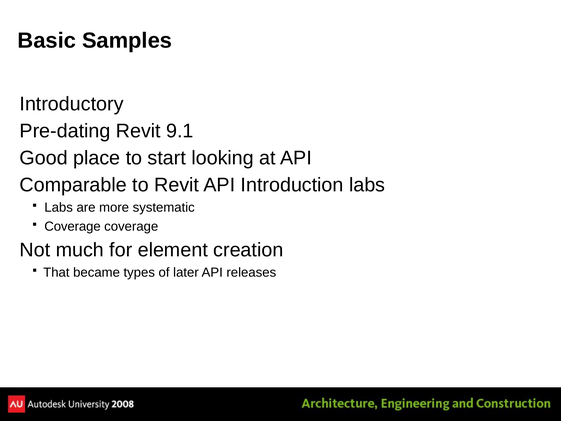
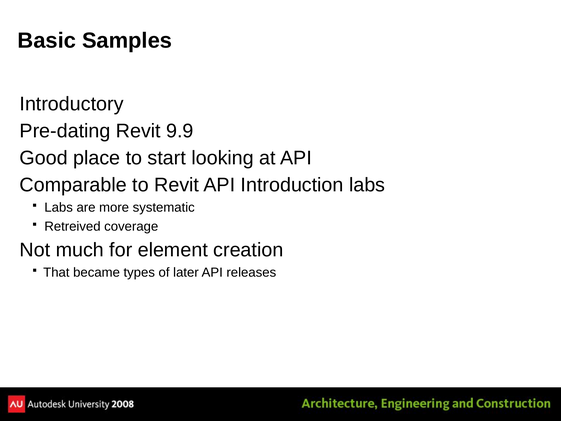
9.1: 9.1 -> 9.9 (180, 131)
Coverage: Coverage -> Retreived (72, 226)
